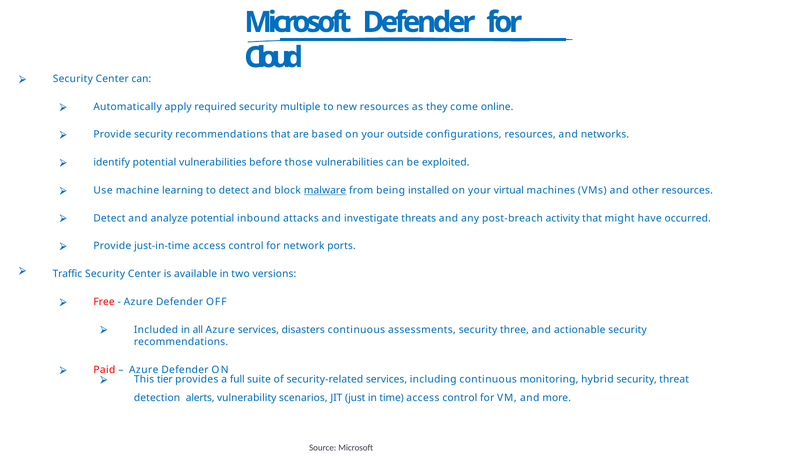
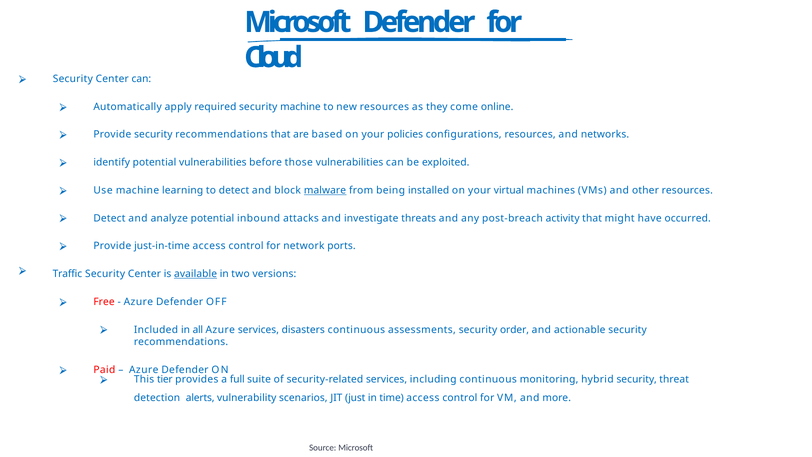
security multiple: multiple -> machine (300, 107)
outside: outside -> policies (405, 135)
available underline: none -> present (196, 274)
three: three -> order (515, 330)
